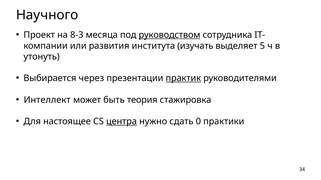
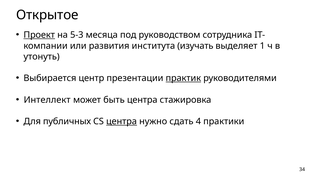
Научного: Научного -> Открытое (47, 15)
Проект underline: none -> present (39, 35)
8-3: 8-3 -> 5-3 (77, 35)
руководством underline: present -> none (170, 35)
5: 5 -> 1 (262, 46)
через: через -> центр (91, 78)
быть теория: теория -> центра (142, 100)
настоящее: настоящее -> публичных (67, 122)
0: 0 -> 4 (198, 122)
